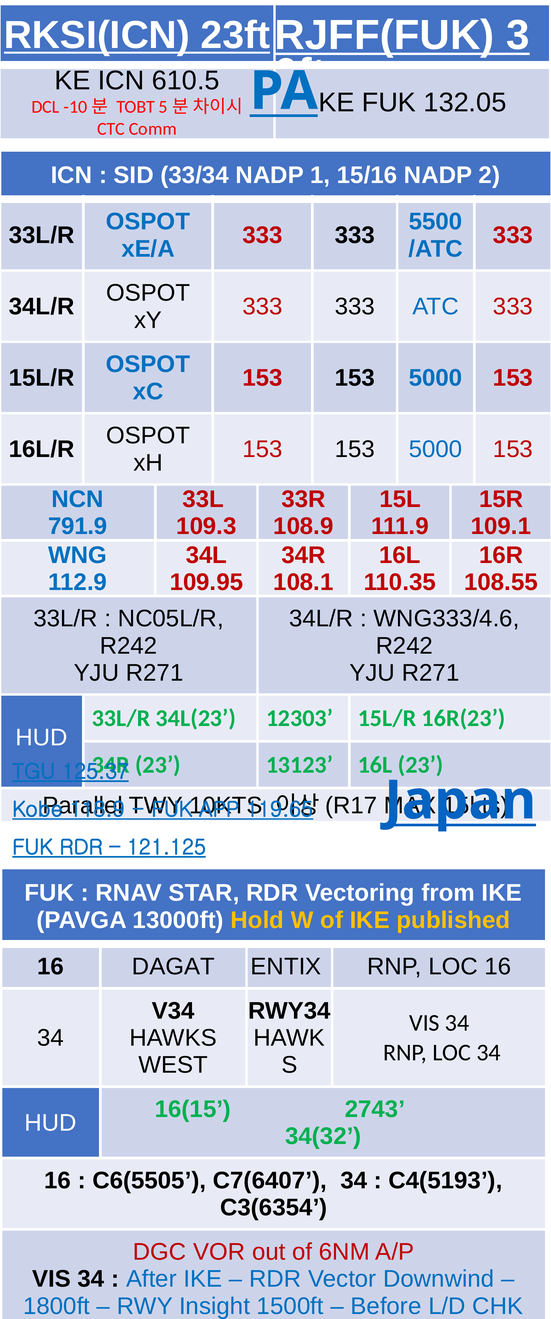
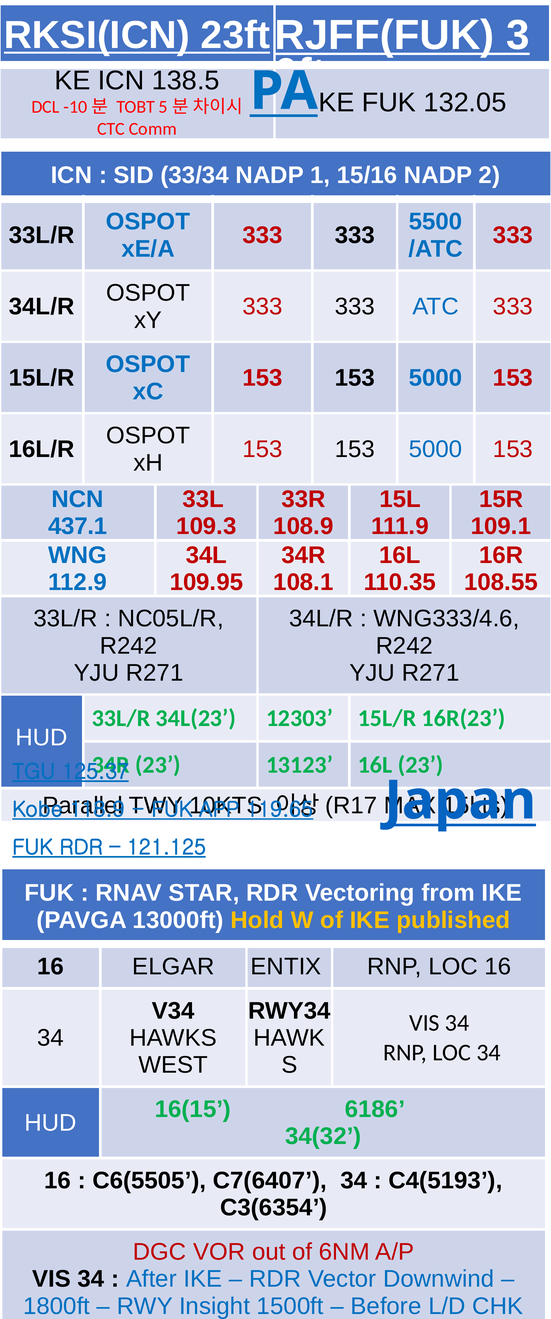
610.5: 610.5 -> 138.5 (186, 81)
791.9: 791.9 -> 437.1 (78, 526)
DAGAT: DAGAT -> ELGAR (173, 966)
2743: 2743 -> 6186 (375, 1109)
